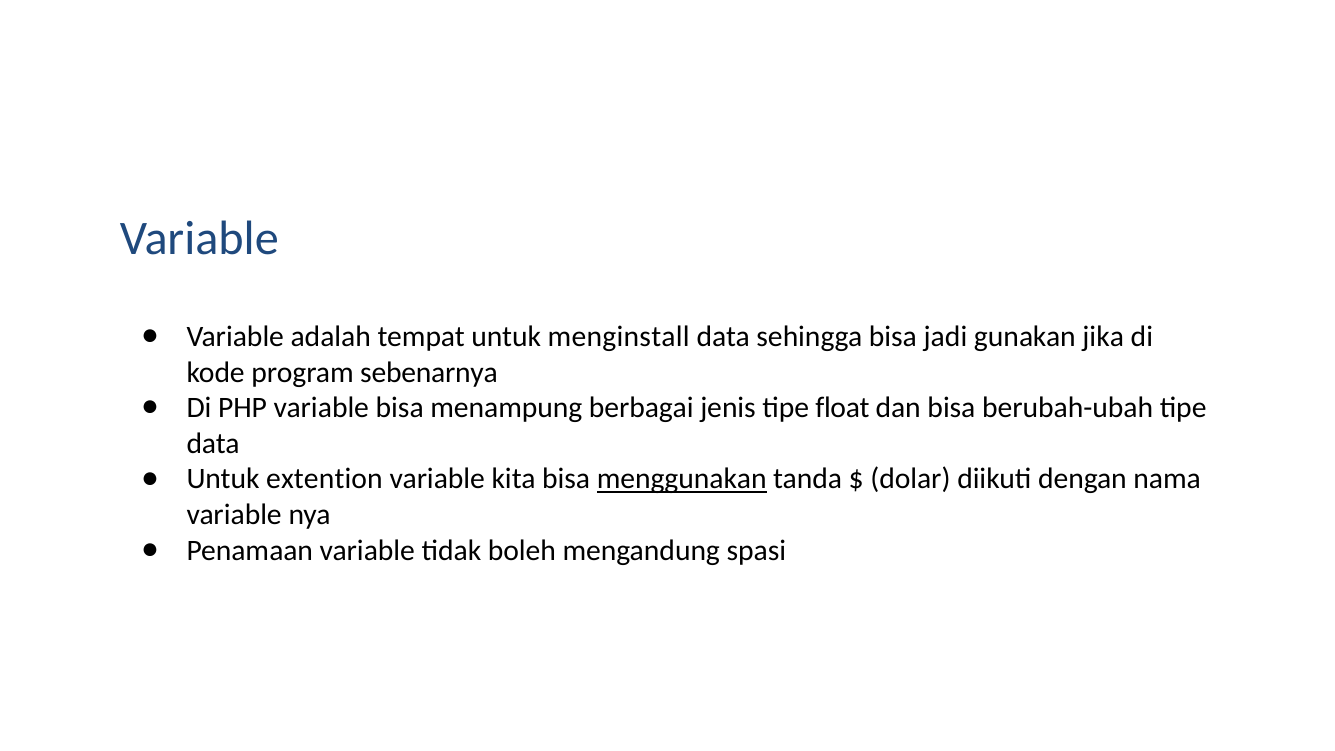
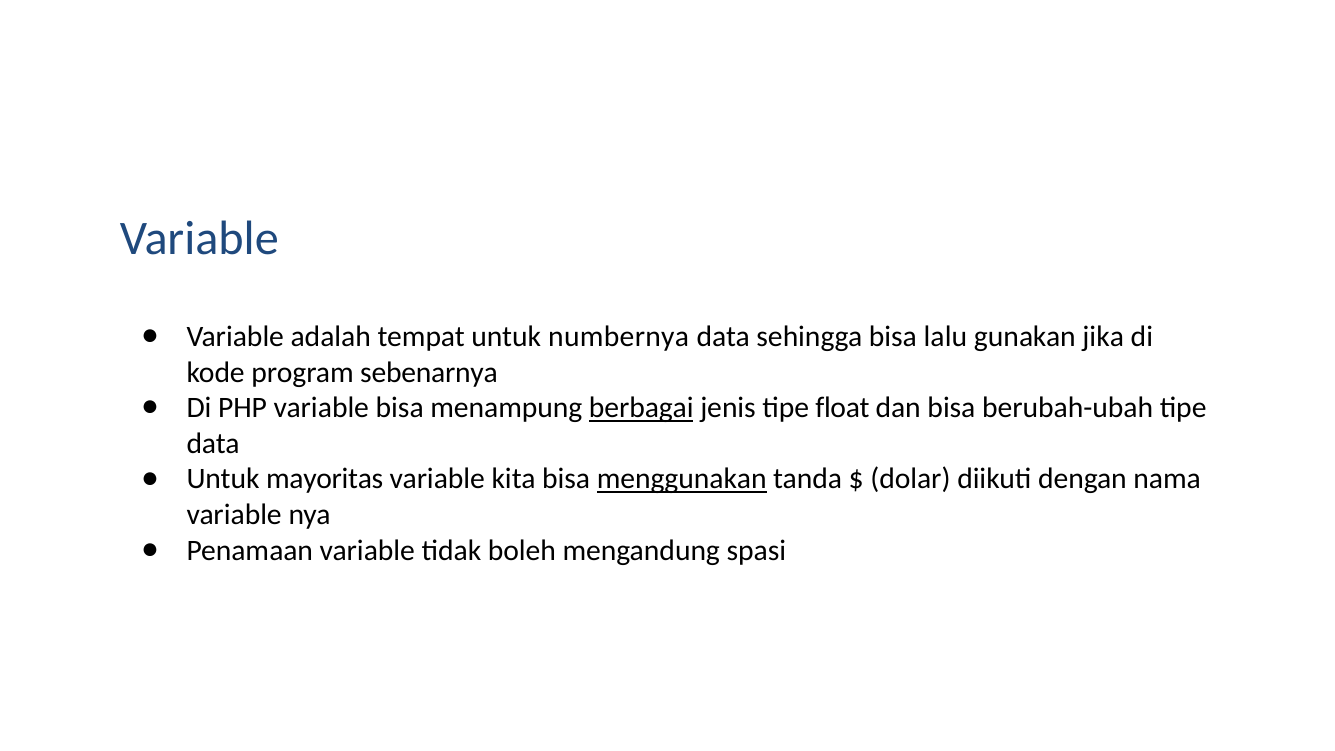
menginstall: menginstall -> numbernya (619, 337)
jadi: jadi -> lalu (945, 337)
berbagai underline: none -> present (641, 408)
extention: extention -> mayoritas (325, 479)
